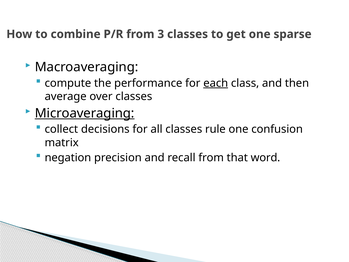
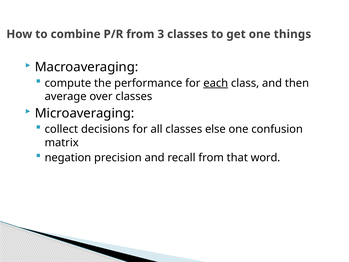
sparse: sparse -> things (292, 34)
Microaveraging underline: present -> none (85, 113)
rule: rule -> else (215, 129)
